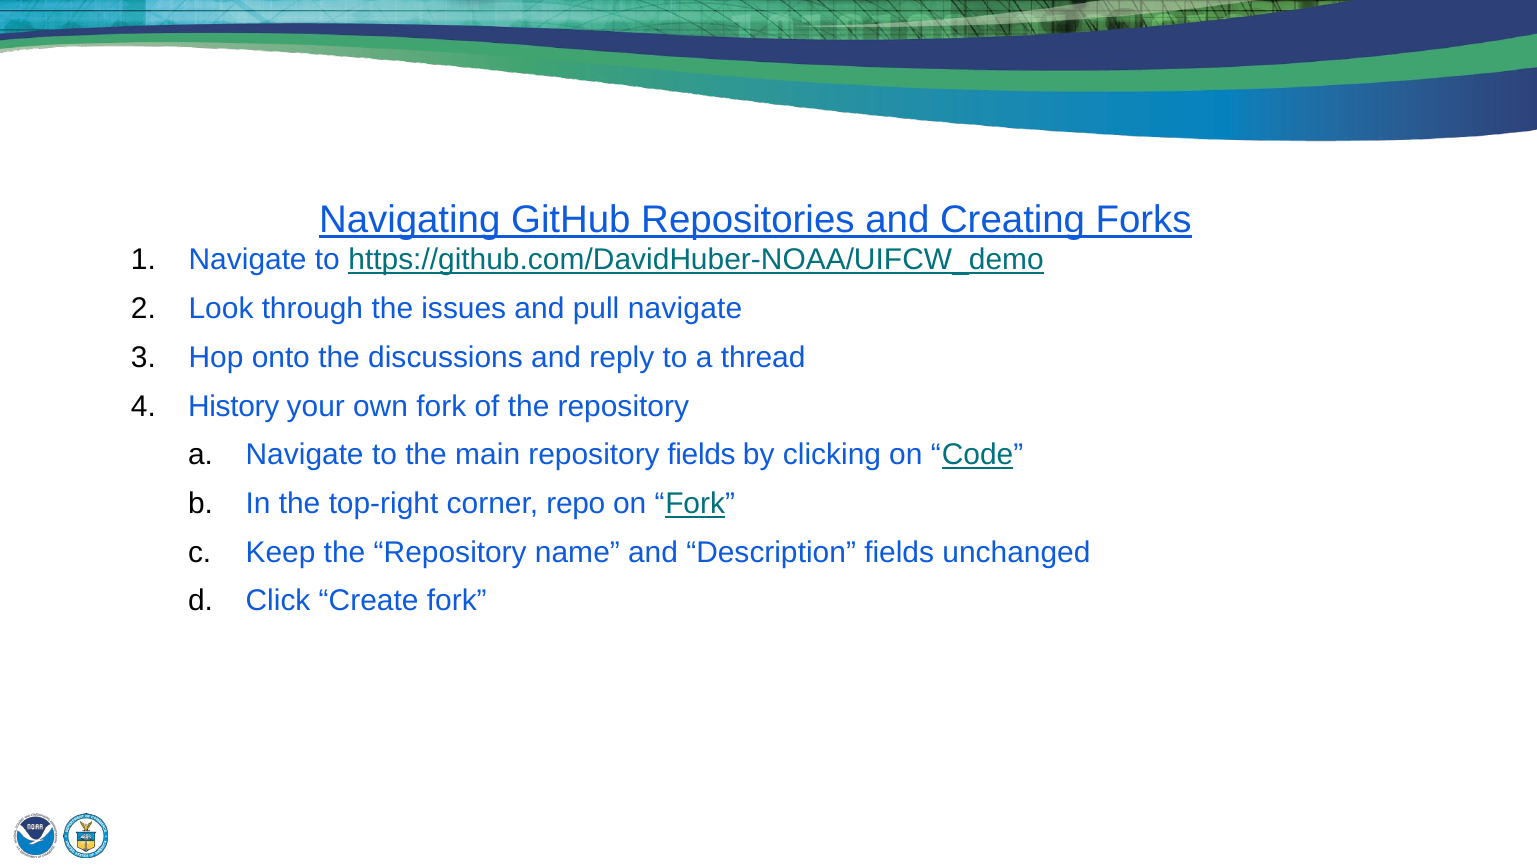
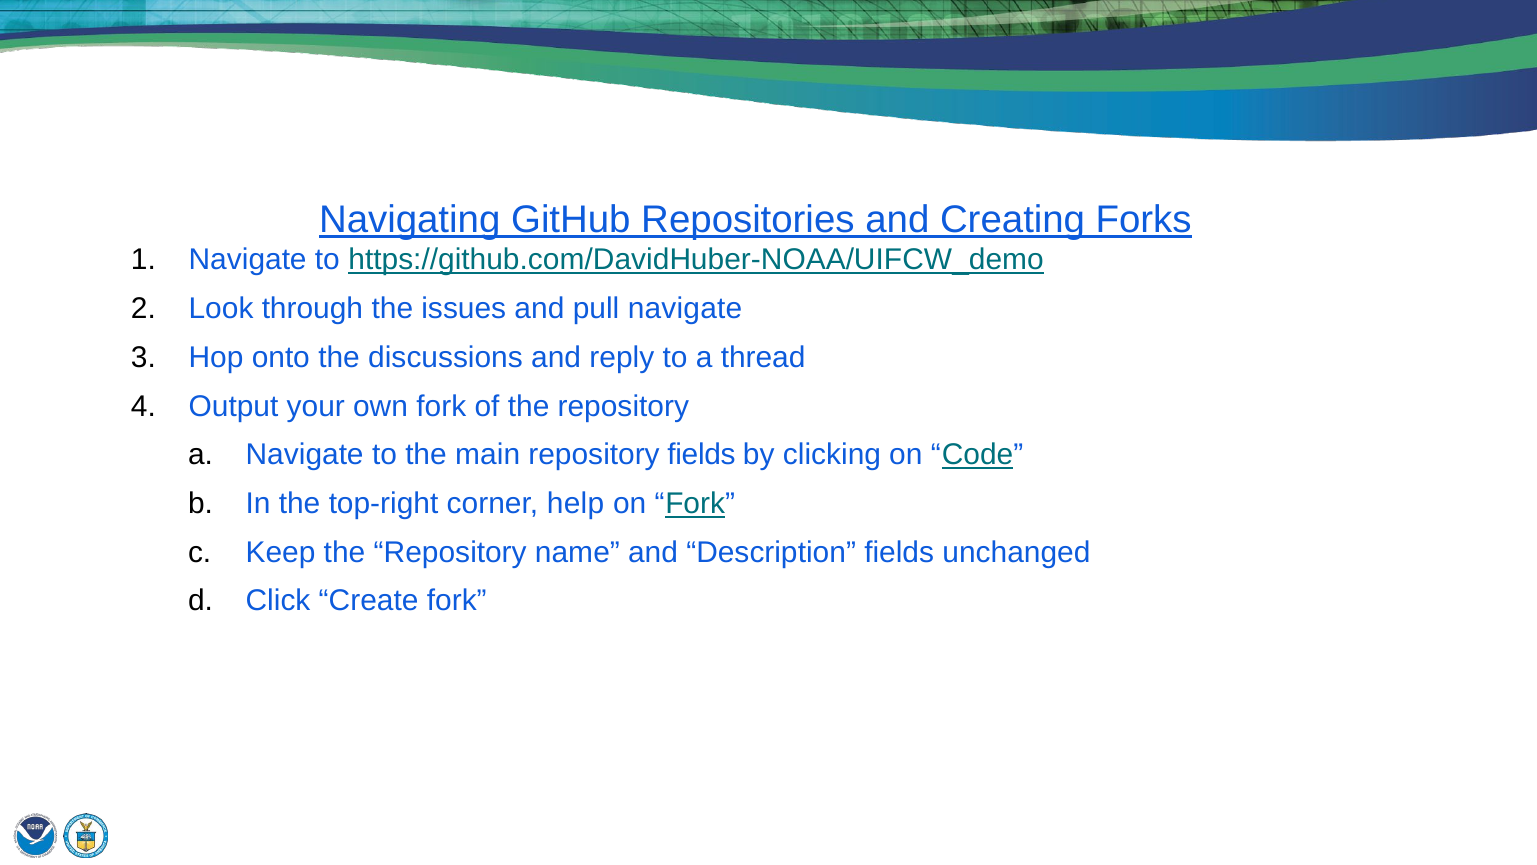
History: History -> Output (234, 406)
repo: repo -> help (576, 503)
